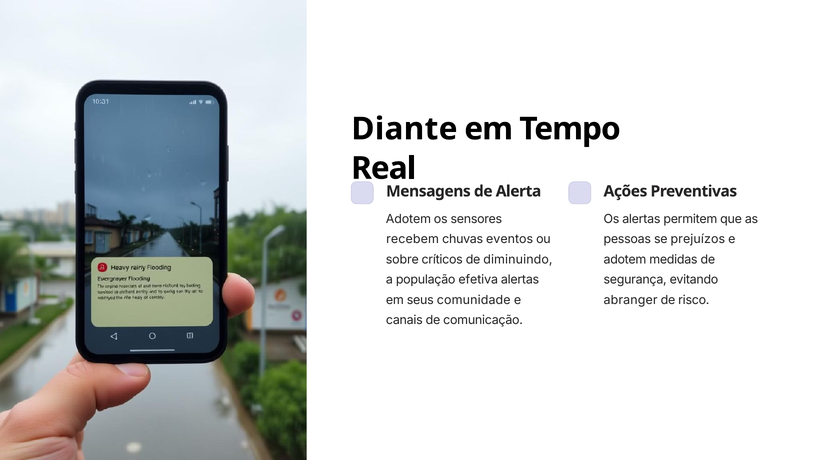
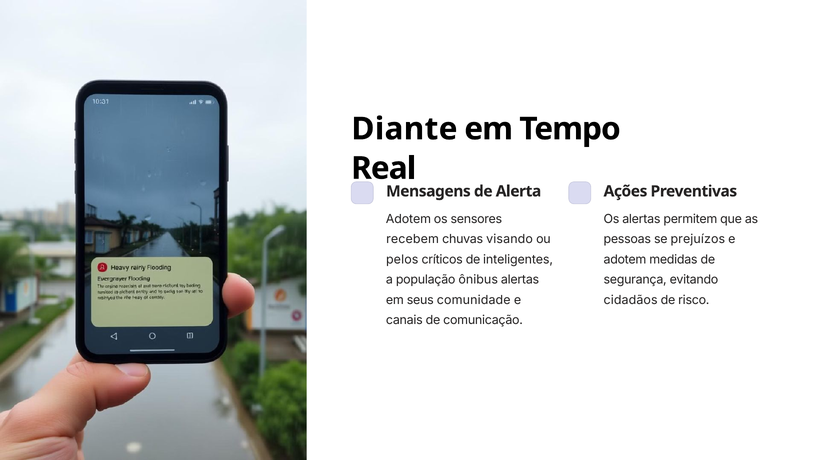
eventos: eventos -> visando (510, 239)
sobre: sobre -> pelos (402, 260)
diminuindo: diminuindo -> inteligentes (518, 260)
efetiva: efetiva -> ônibus (478, 280)
abranger: abranger -> cidadãos (631, 300)
